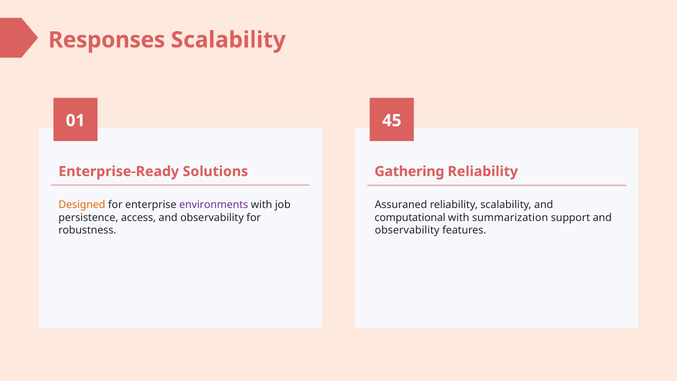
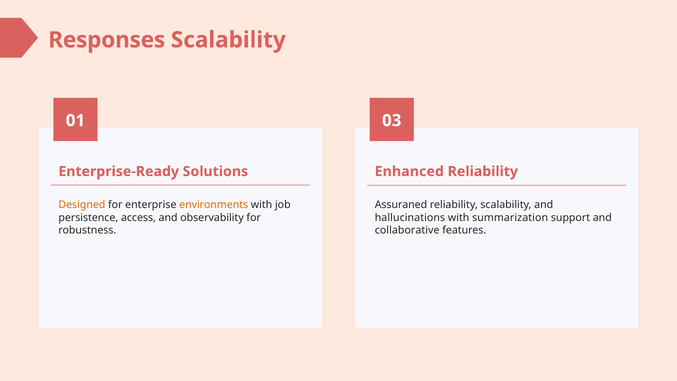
45: 45 -> 03 (392, 121)
Gathering: Gathering -> Enhanced (409, 171)
environments colour: purple -> orange (214, 205)
computational: computational -> hallucinations (410, 217)
observability: observability -> collaborative (407, 230)
